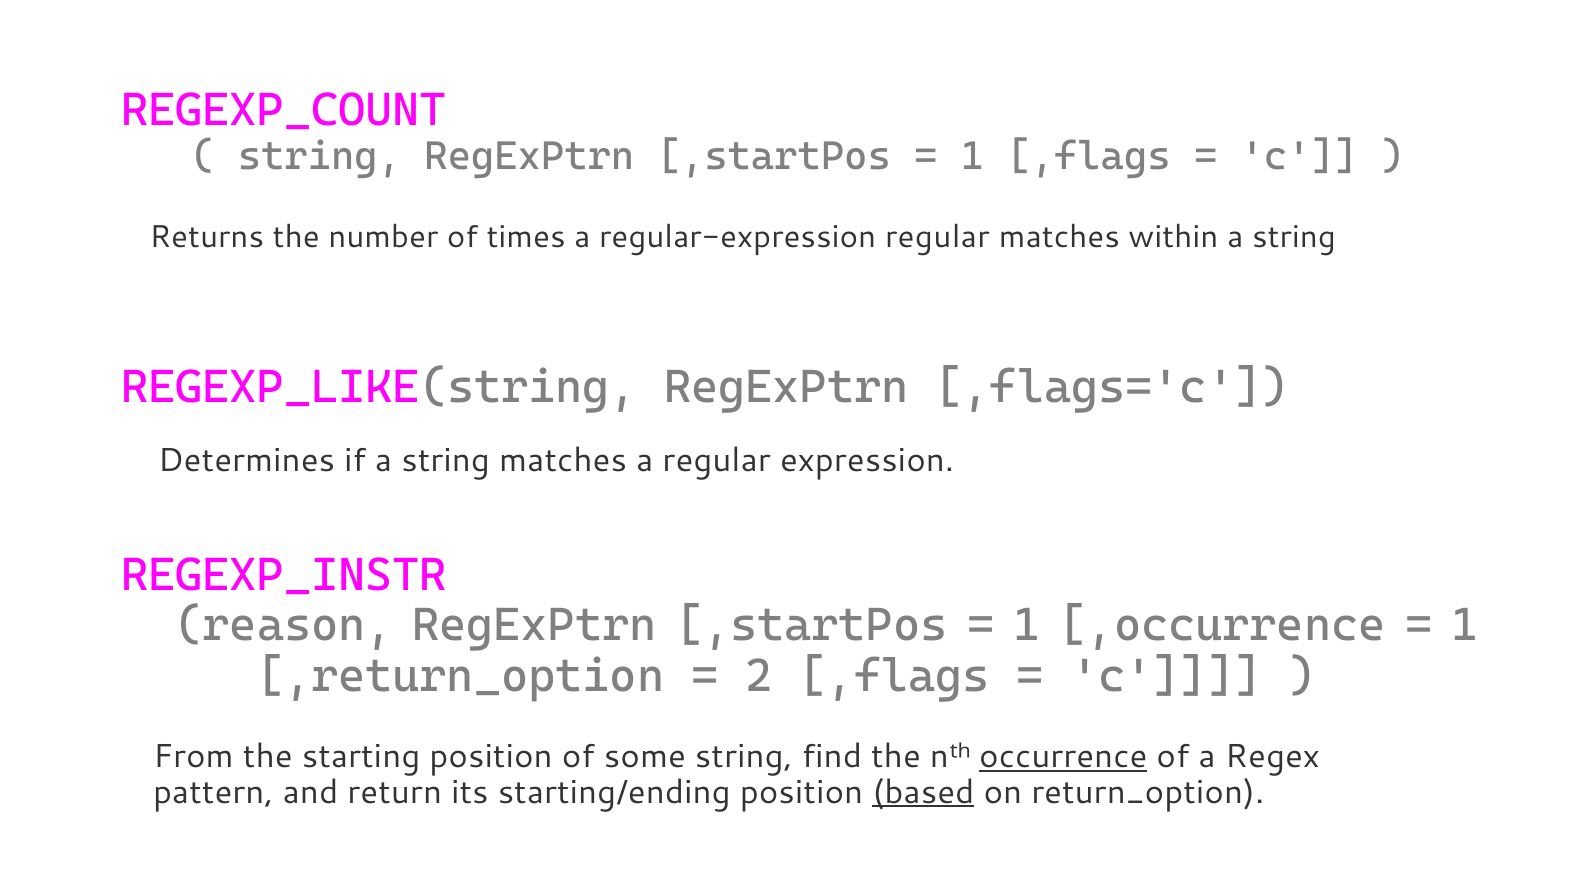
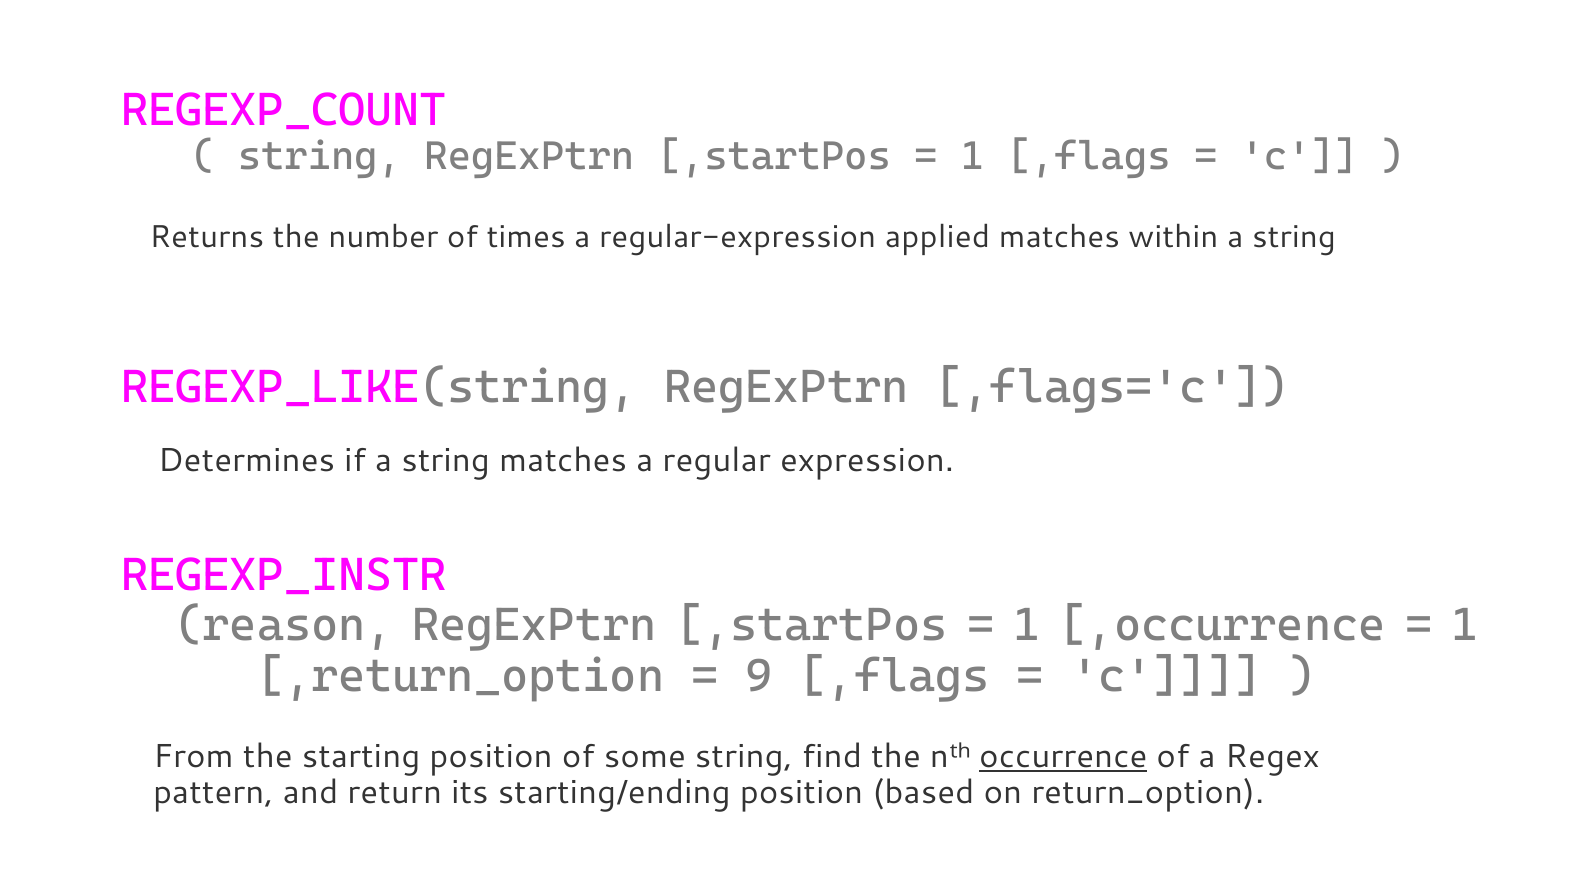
regular-expression regular: regular -> applied (938, 237)
2: 2 -> 9 (759, 676)
based underline: present -> none (923, 793)
